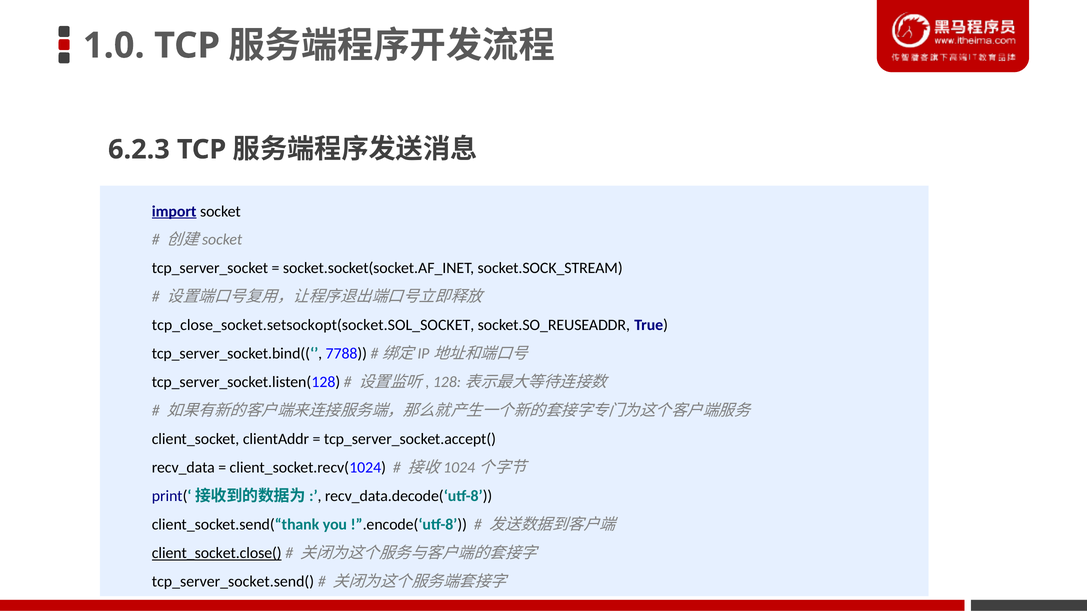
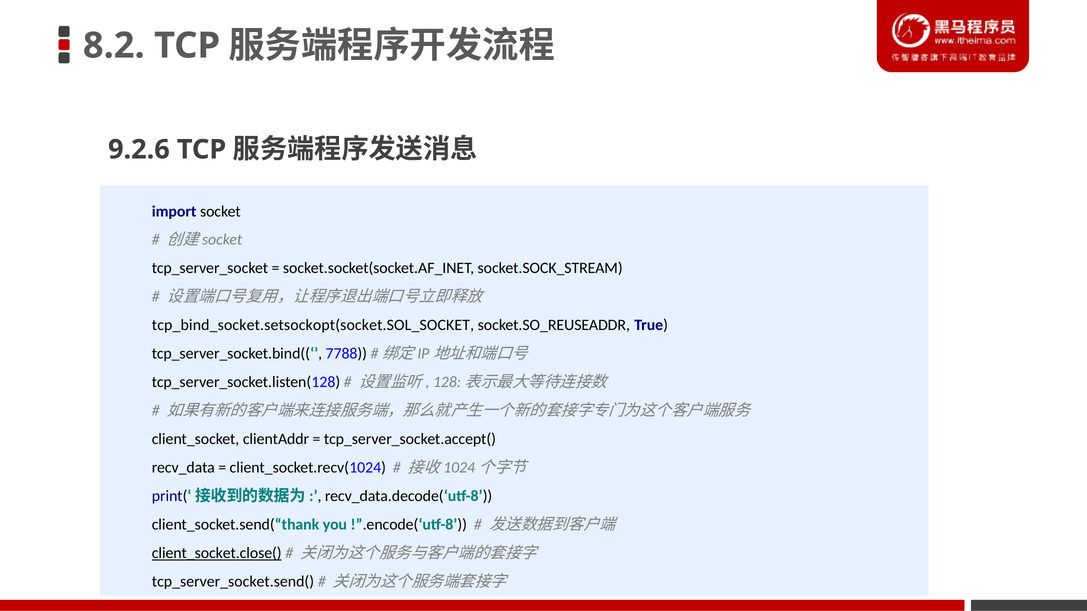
1.0: 1.0 -> 8.2 (114, 46)
6.2.3: 6.2.3 -> 9.2.6 (139, 150)
import underline: present -> none (174, 211)
tcp_close_socket.setsockopt(socket.SOL_SOCKET: tcp_close_socket.setsockopt(socket.SOL_SOCKET -> tcp_bind_socket.setsockopt(socket.SOL_SOCKET (313, 325)
